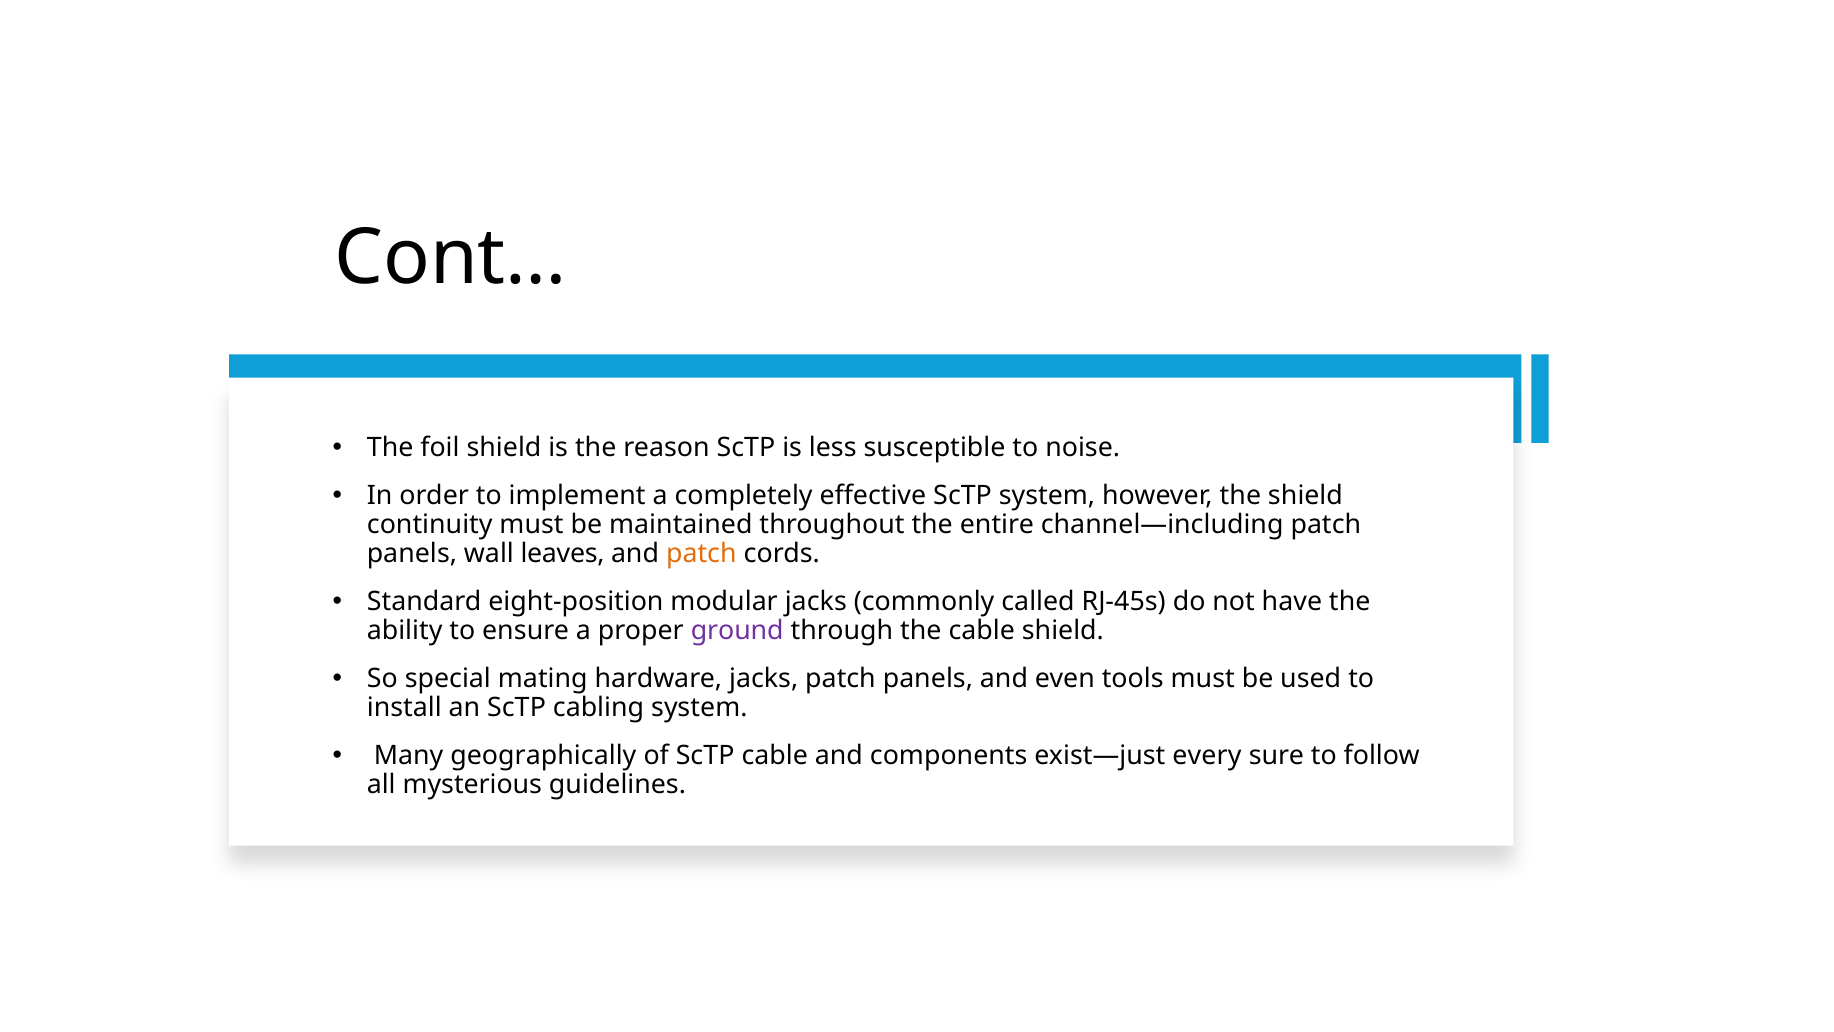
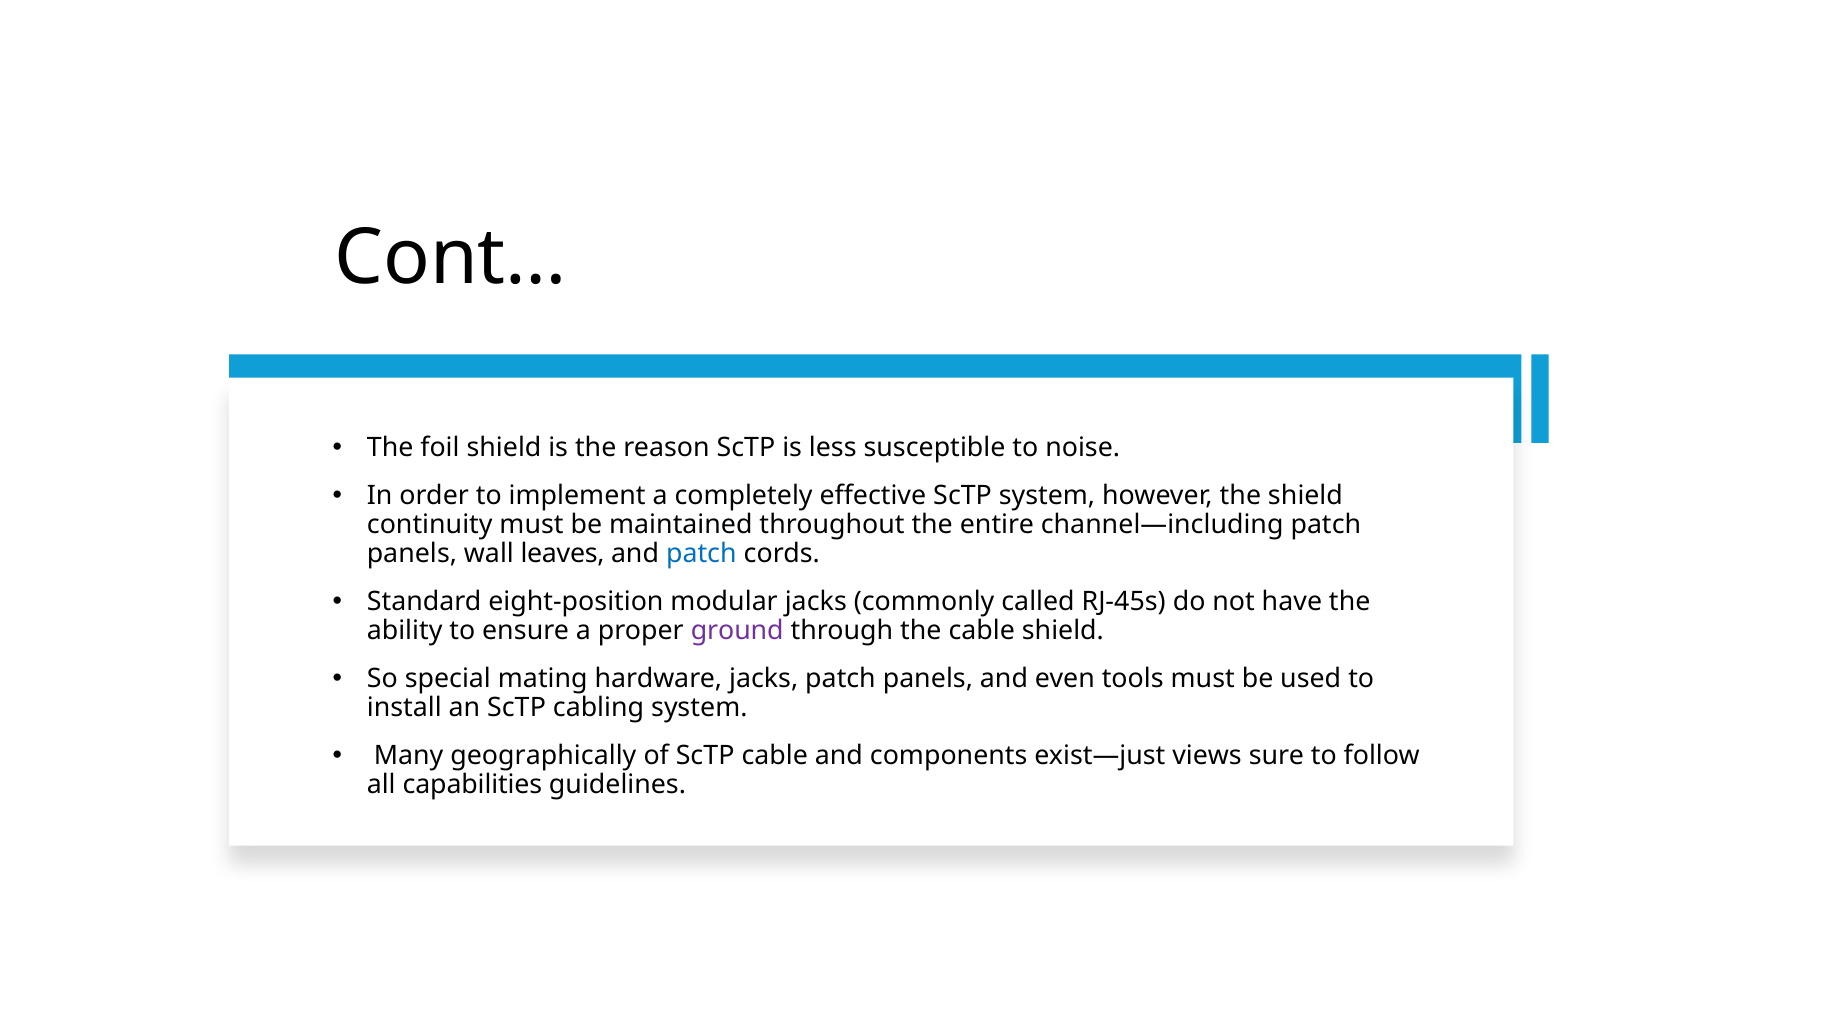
patch colour: orange -> blue (701, 553)
every: every -> views (1207, 755)
mysterious: mysterious -> capabilities (472, 784)
